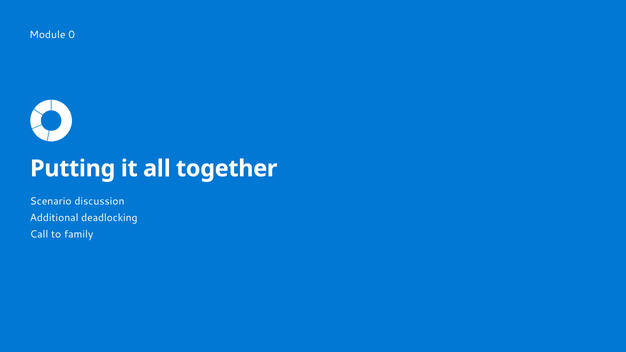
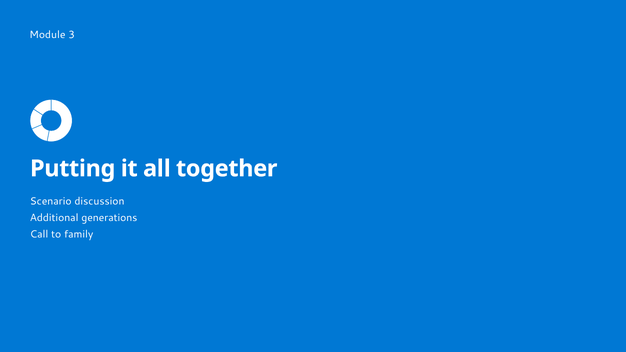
0: 0 -> 3 (72, 35)
deadlocking: deadlocking -> generations (109, 218)
